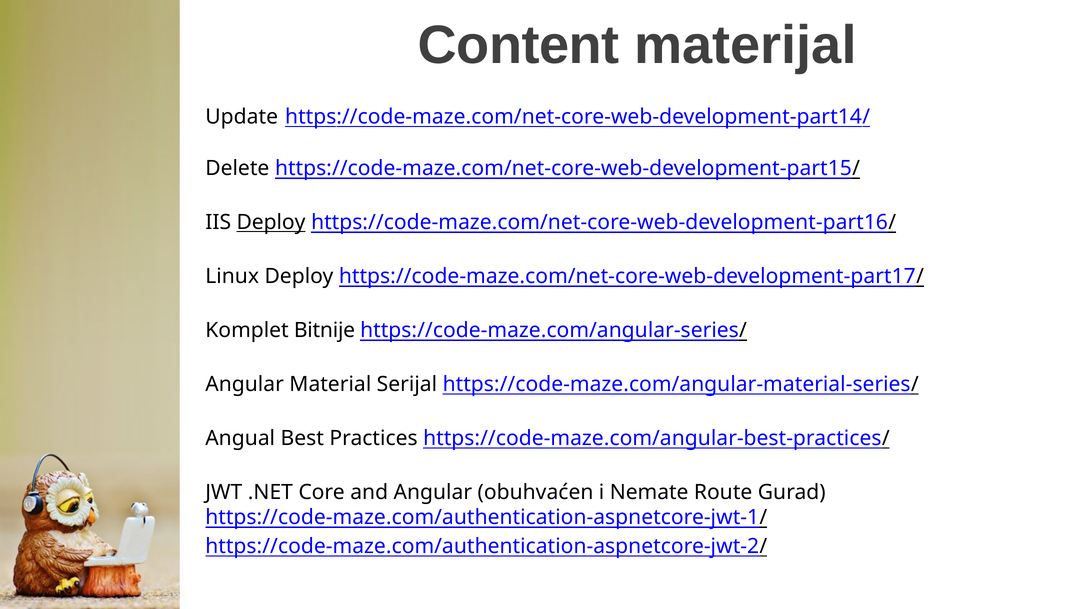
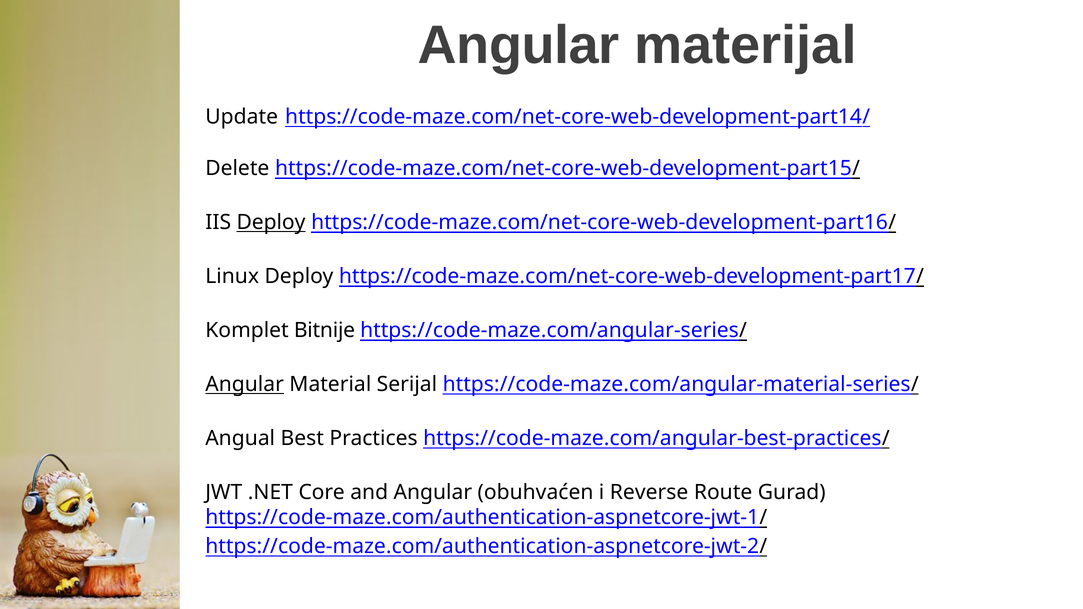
Content: Content -> Angular (519, 45)
Angular underline: none -> present (245, 384)
Nemate: Nemate -> Reverse (649, 492)
